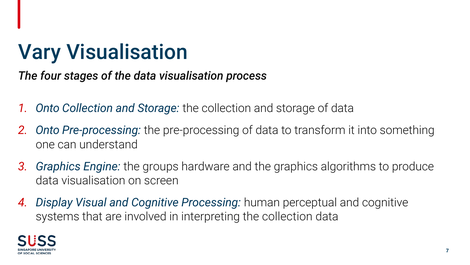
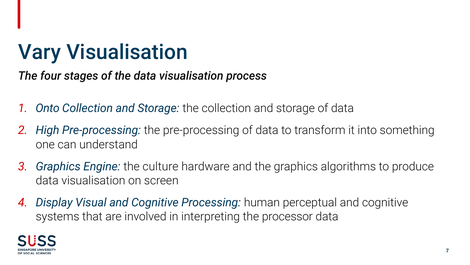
Onto: Onto -> High (47, 130)
groups: groups -> culture (161, 166)
interpreting the collection: collection -> processor (287, 216)
